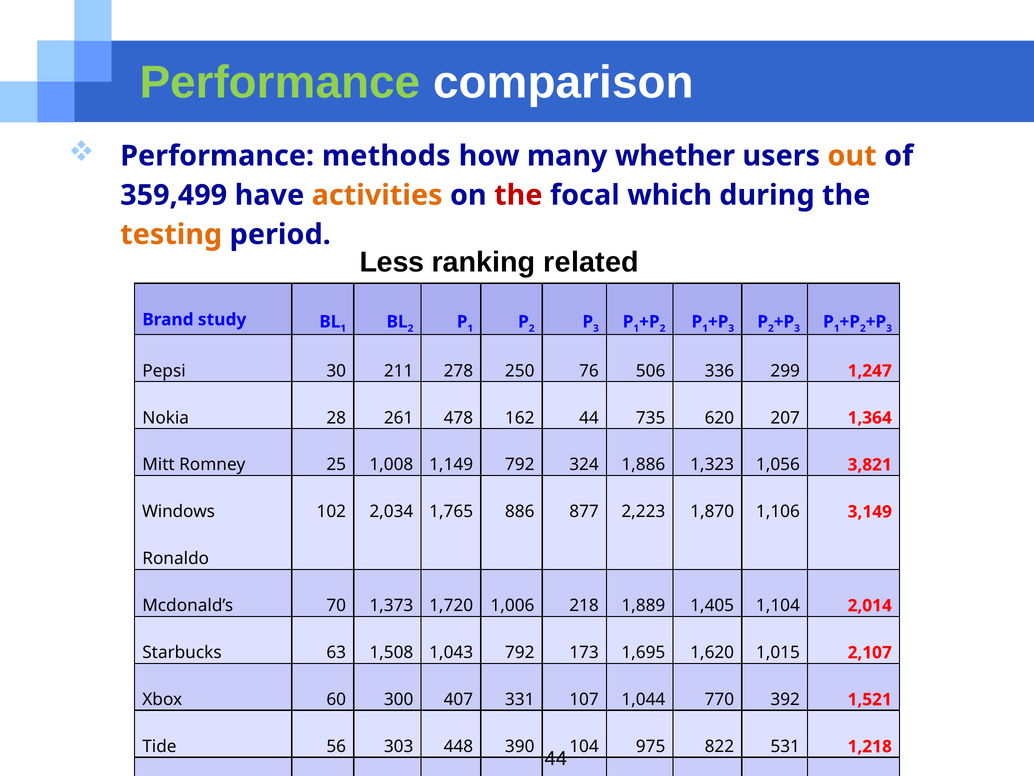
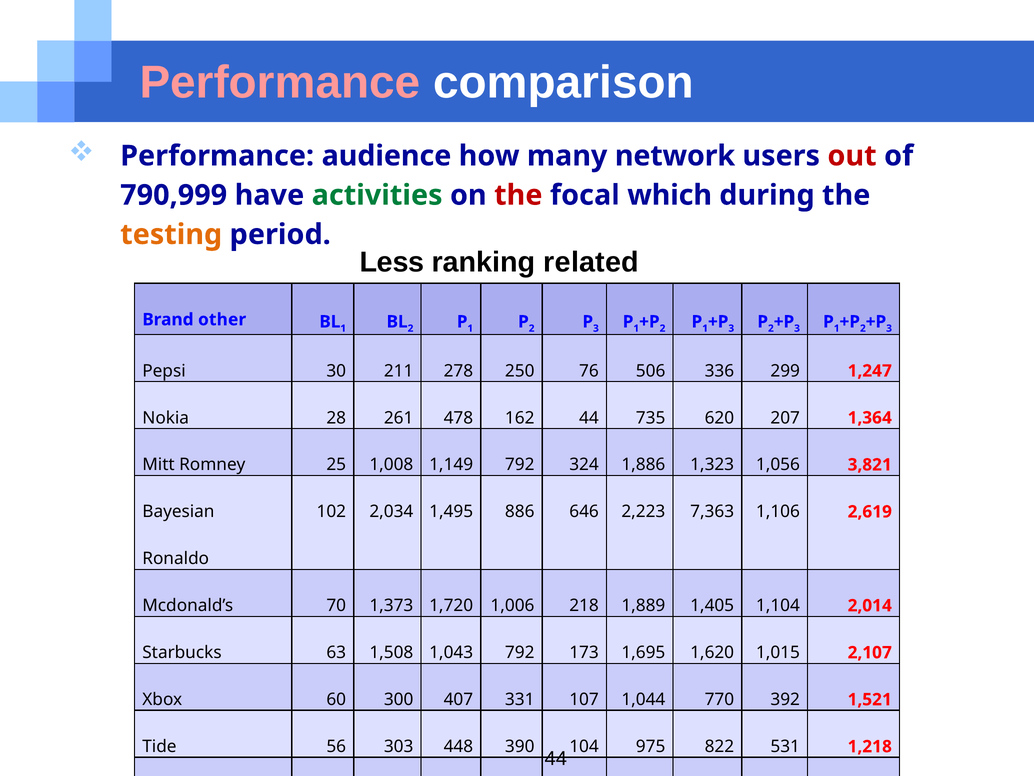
Performance colour: light green -> pink (280, 82)
methods: methods -> audience (386, 156)
whether: whether -> network (675, 156)
out colour: orange -> red (852, 156)
359,499: 359,499 -> 790,999 (174, 195)
activities colour: orange -> green (377, 195)
study: study -> other (222, 319)
Windows: Windows -> Bayesian (178, 511)
1,765: 1,765 -> 1,495 (451, 511)
877: 877 -> 646 (584, 511)
1,870: 1,870 -> 7,363 (712, 511)
3,149: 3,149 -> 2,619 (870, 511)
